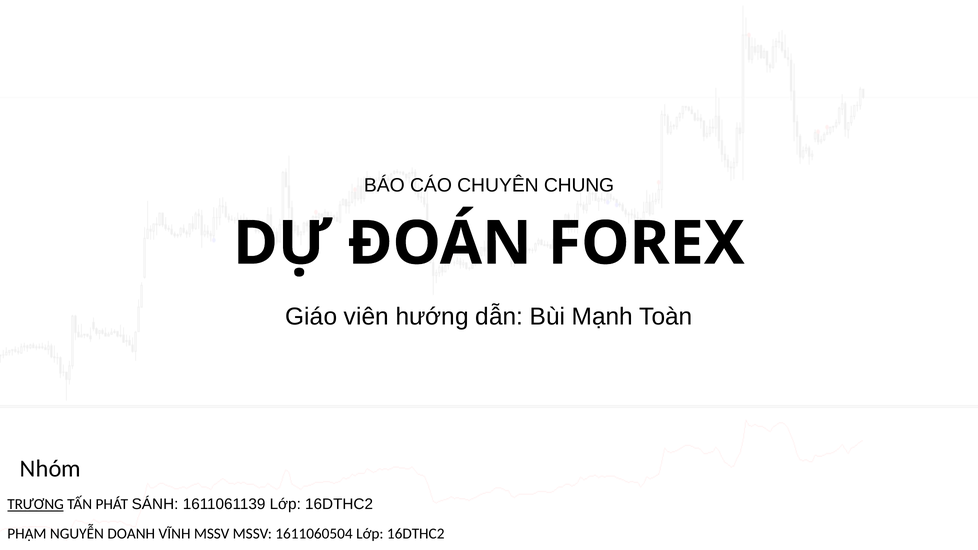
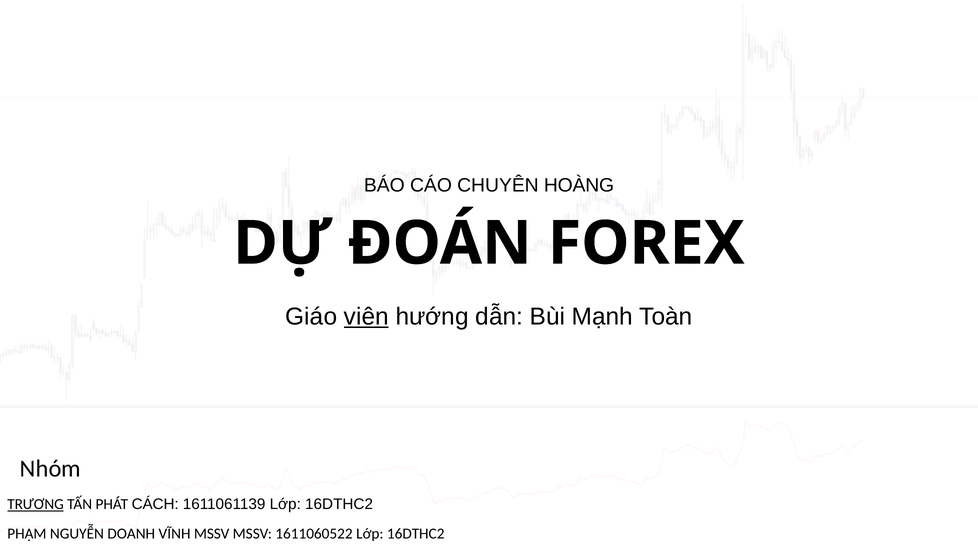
CHUNG: CHUNG -> HOÀNG (579, 185)
viên underline: none -> present (366, 317)
SÁNH: SÁNH -> CÁCH (155, 505)
1611060504: 1611060504 -> 1611060522 (314, 534)
